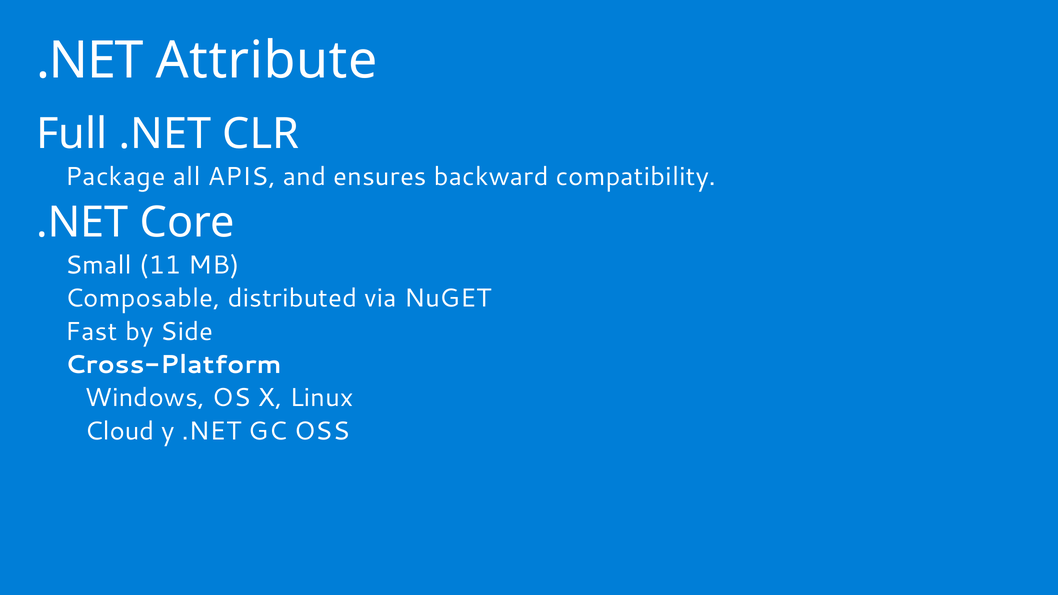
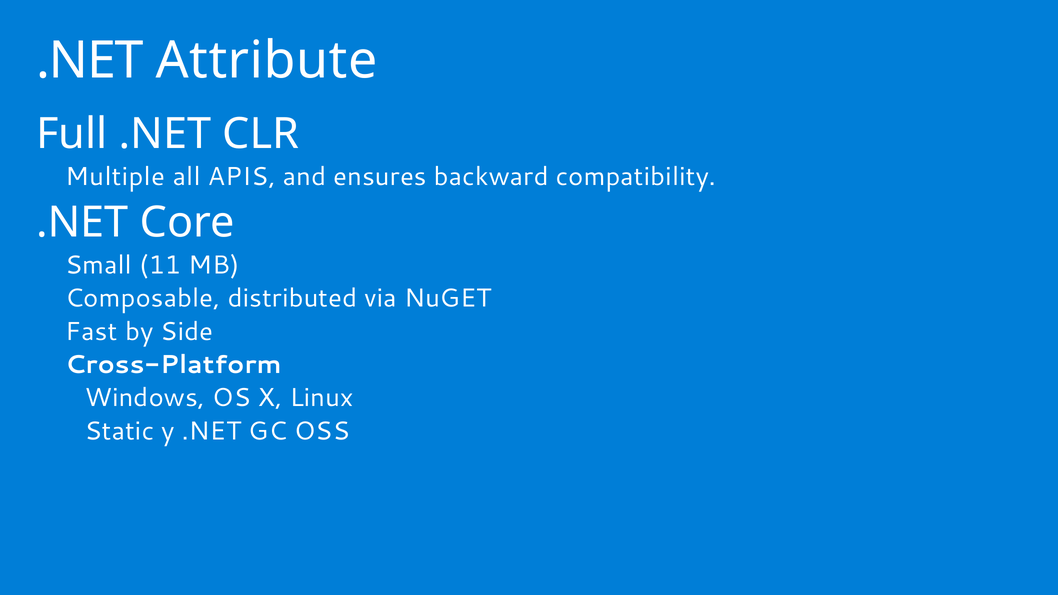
Package: Package -> Multiple (115, 177)
Cloud: Cloud -> Static (119, 431)
